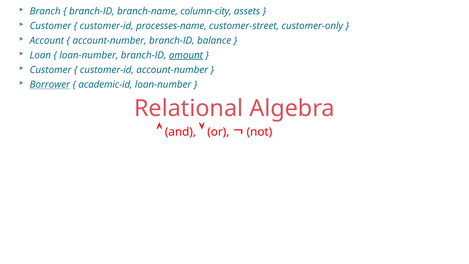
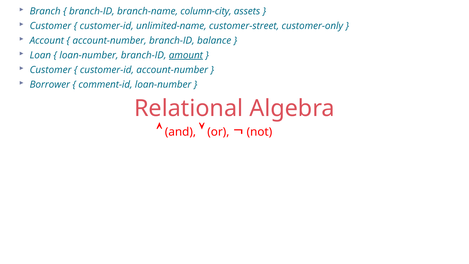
processes-name: processes-name -> unlimited-name (171, 26)
Borrower underline: present -> none (50, 85)
academic-id: academic-id -> comment-id (105, 85)
